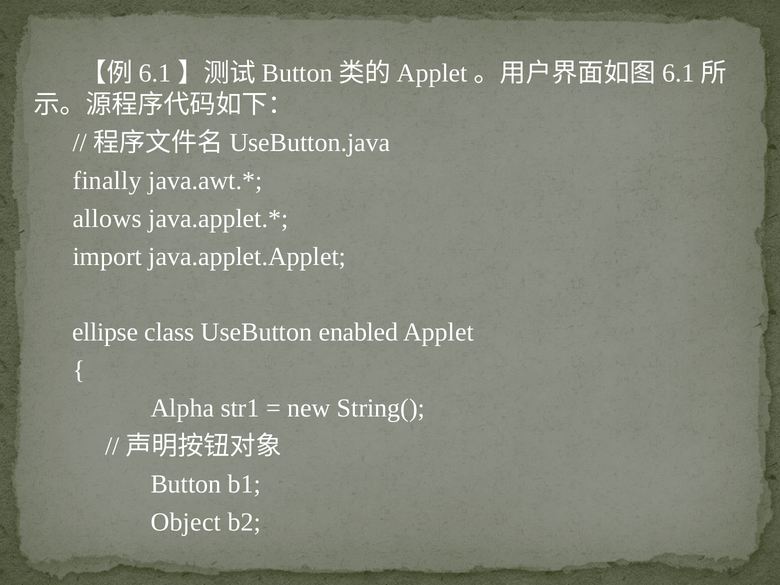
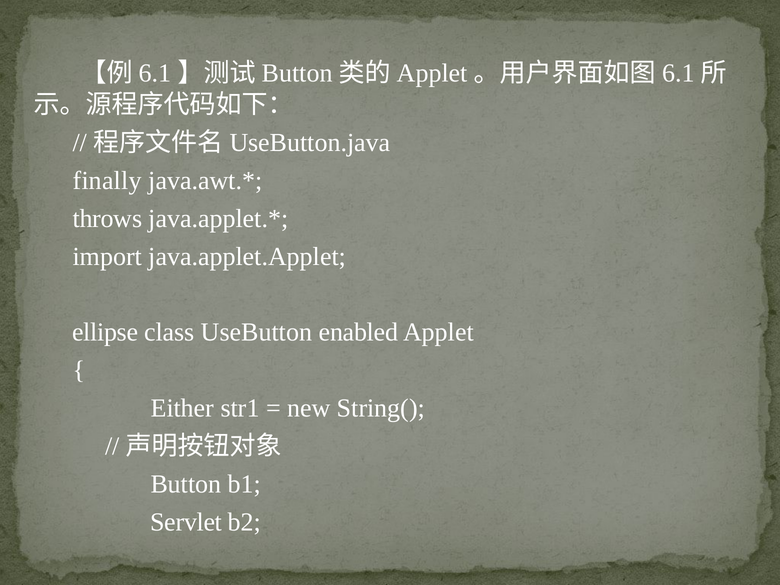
allows: allows -> throws (107, 219)
Alpha: Alpha -> Either (182, 408)
Object: Object -> Servlet (186, 522)
